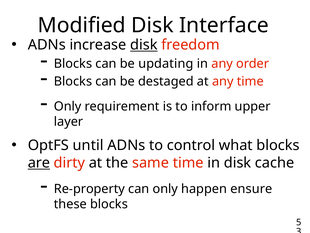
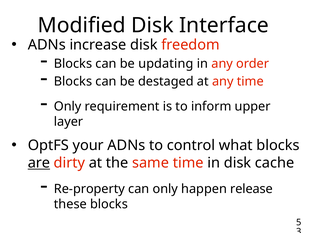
disk underline: present -> none (144, 45)
until: until -> your (88, 145)
ensure: ensure -> release (251, 188)
